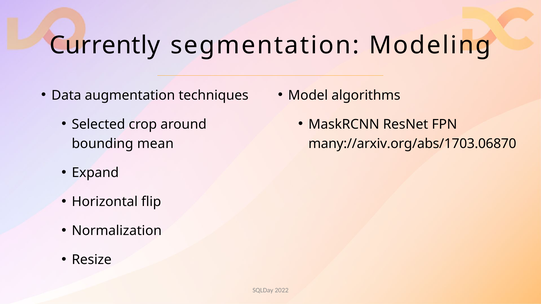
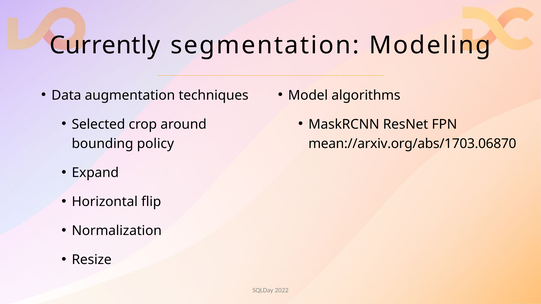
mean: mean -> policy (155, 144)
many://arxiv.org/abs/1703.06870: many://arxiv.org/abs/1703.06870 -> mean://arxiv.org/abs/1703.06870 (412, 144)
